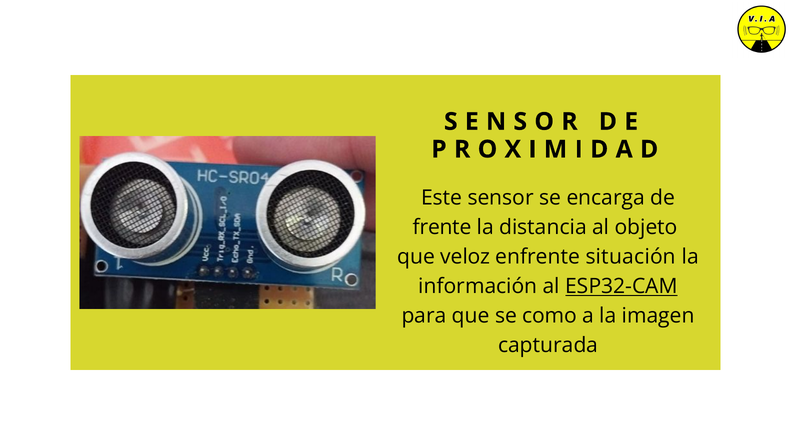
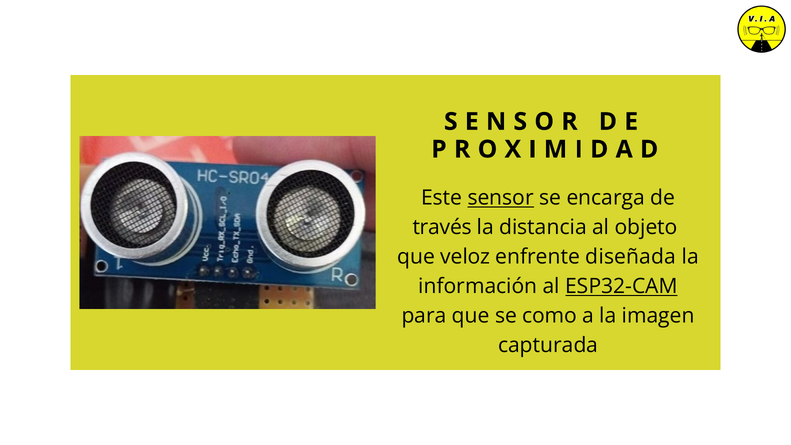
sensor underline: none -> present (501, 198)
frente: frente -> través (442, 227)
situación: situación -> diseñada (631, 257)
